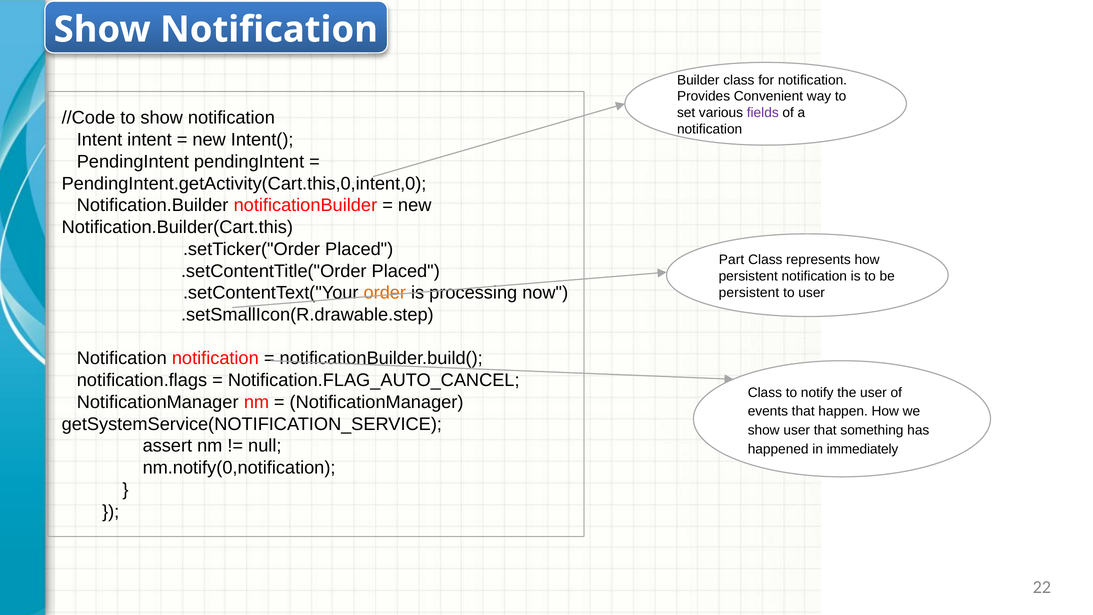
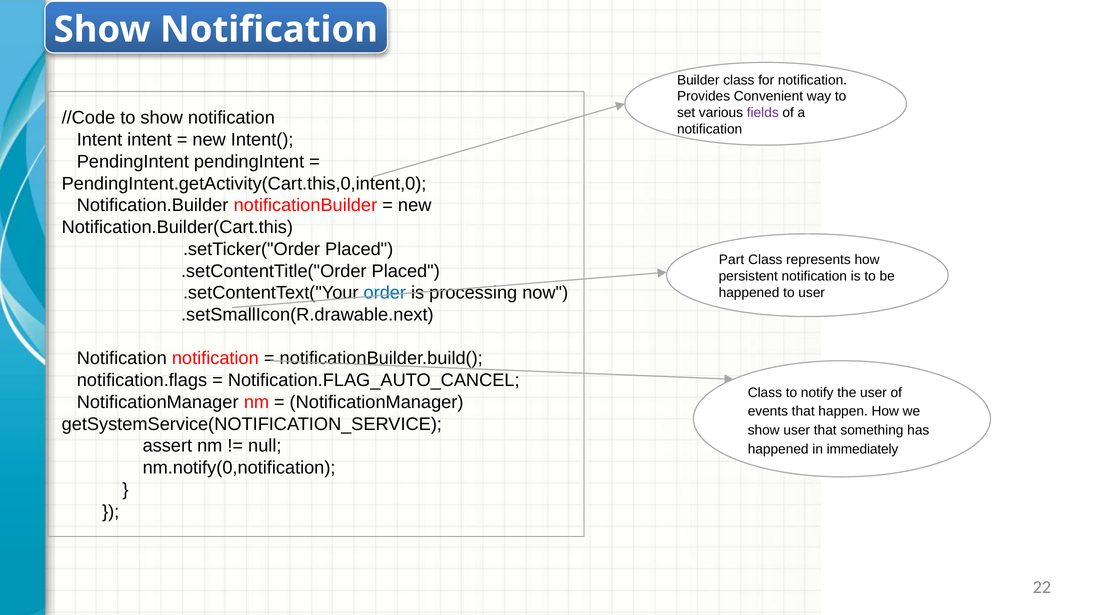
order colour: orange -> blue (385, 293)
persistent: persistent -> happened (749, 292)
.setSmallIcon(R.drawable.step: .setSmallIcon(R.drawable.step -> .setSmallIcon(R.drawable.next (307, 315)
